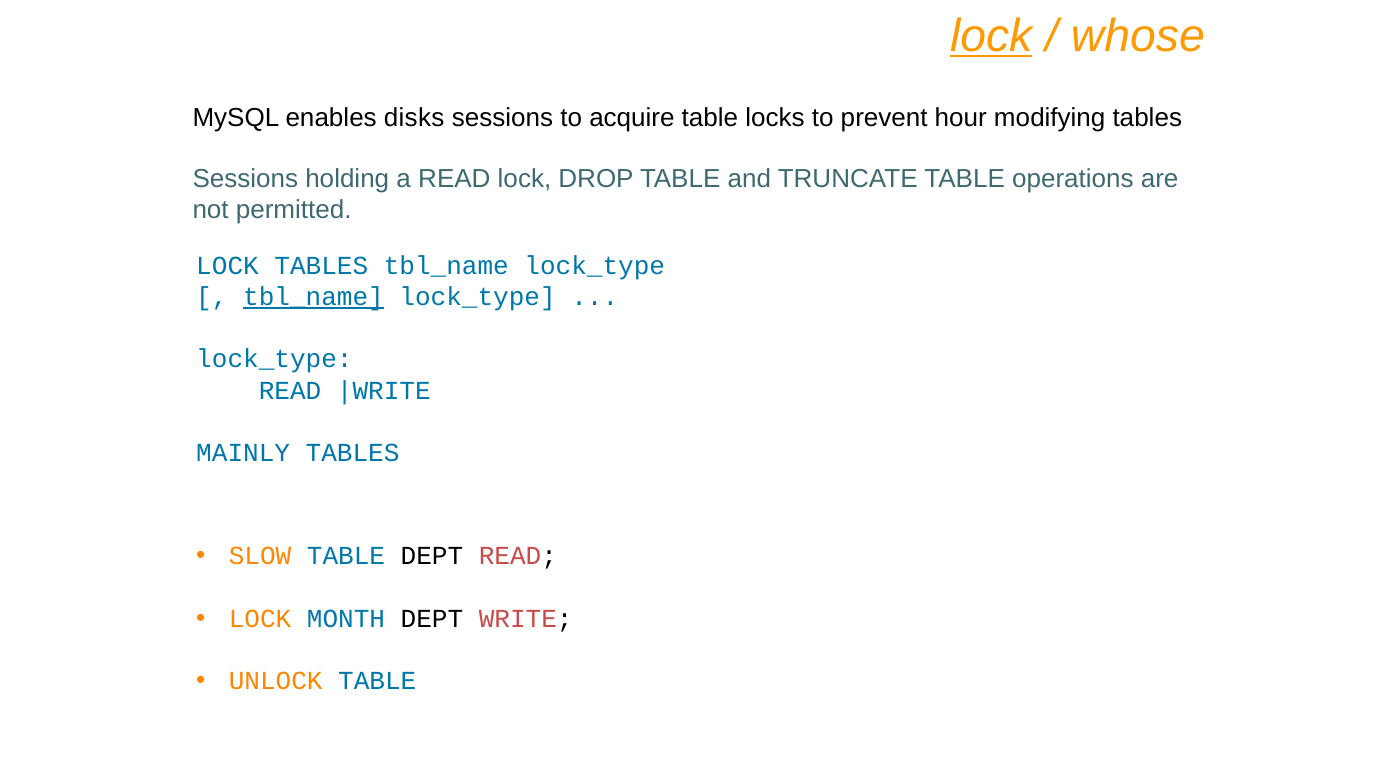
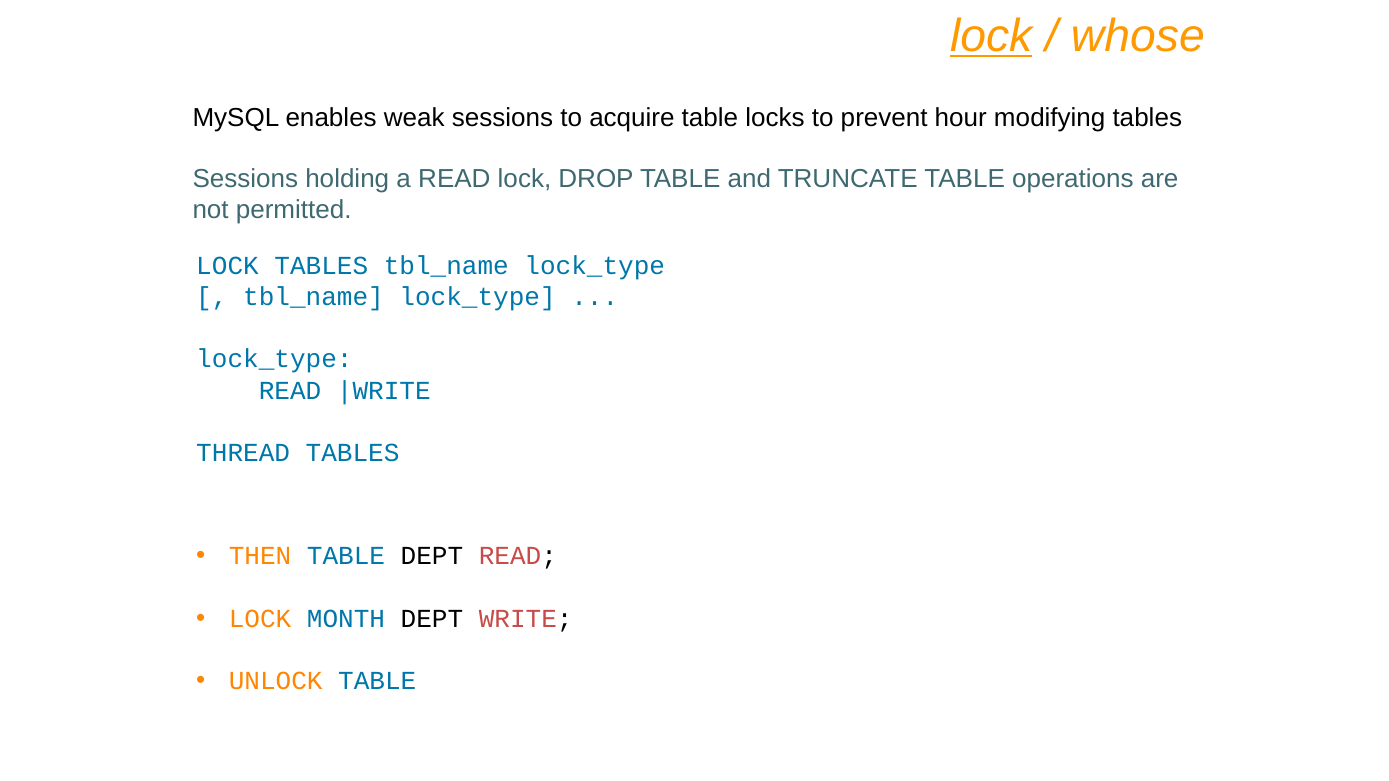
disks: disks -> weak (414, 118)
tbl_name underline: present -> none (313, 297)
MAINLY: MAINLY -> THREAD (243, 453)
SLOW: SLOW -> THEN (260, 557)
